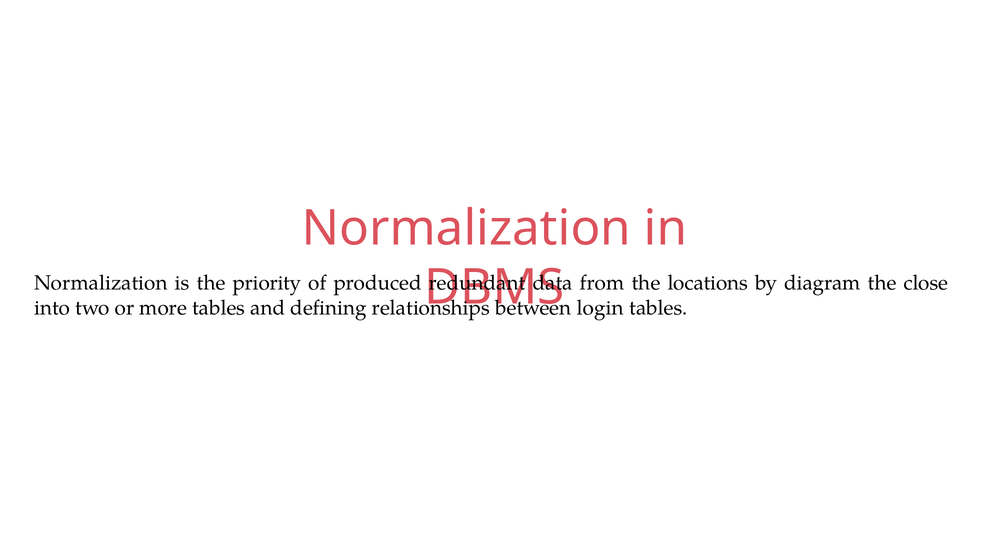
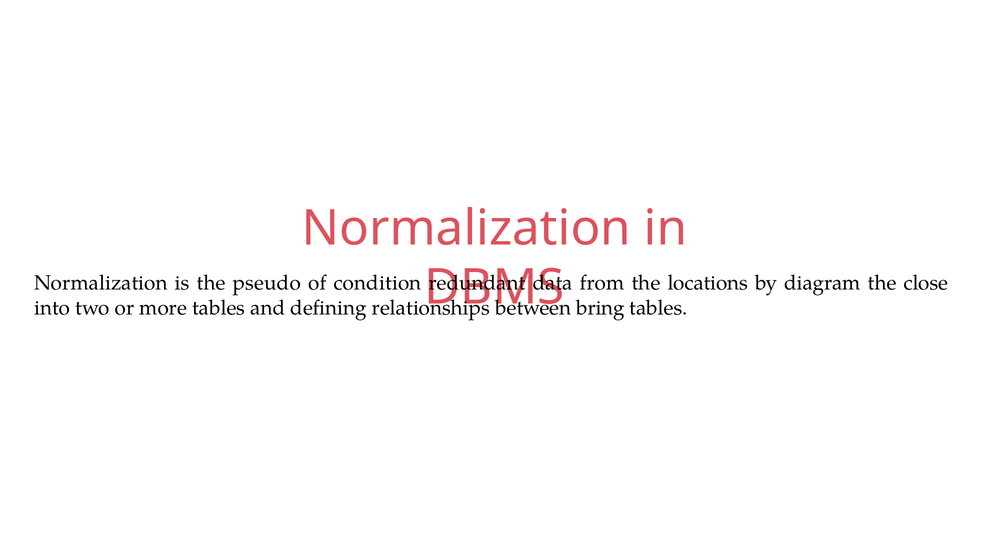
priority: priority -> pseudo (267, 283)
produced: produced -> condition (378, 283)
login: login -> bring (600, 308)
